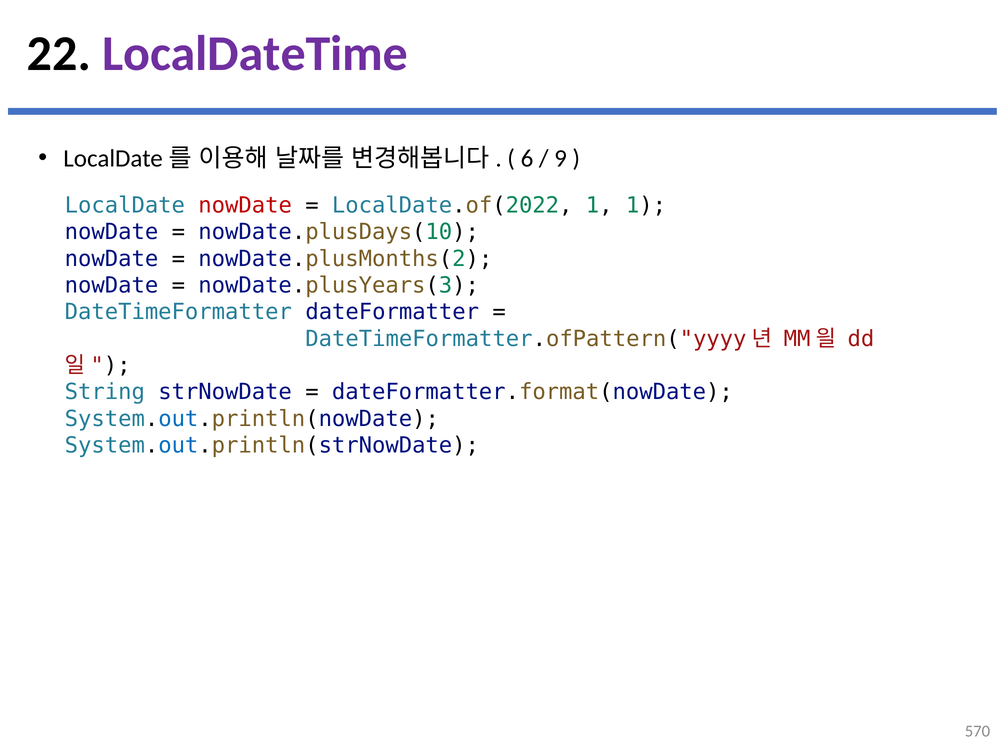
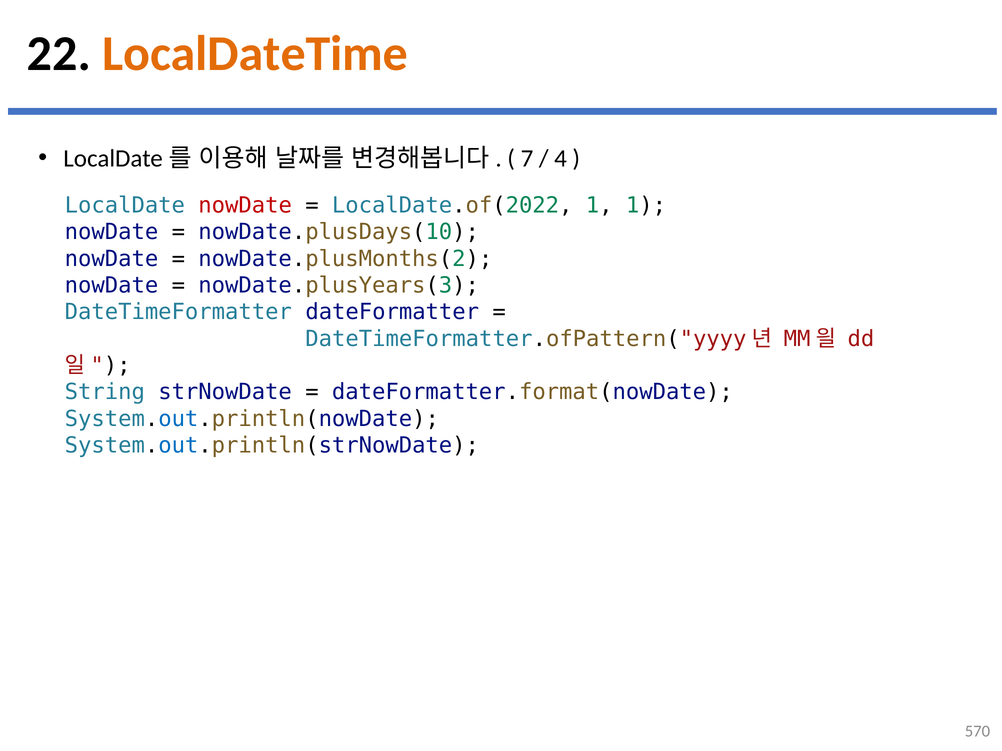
LocalDateTime colour: purple -> orange (255, 54)
6: 6 -> 7 (527, 159)
9: 9 -> 4 (560, 159)
